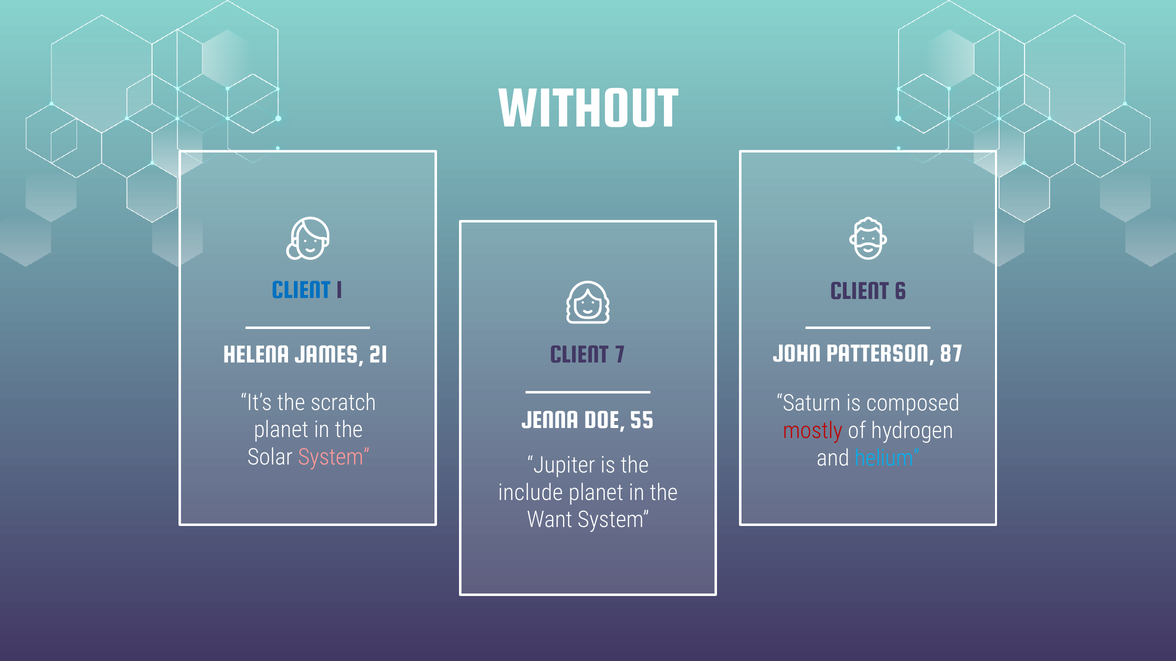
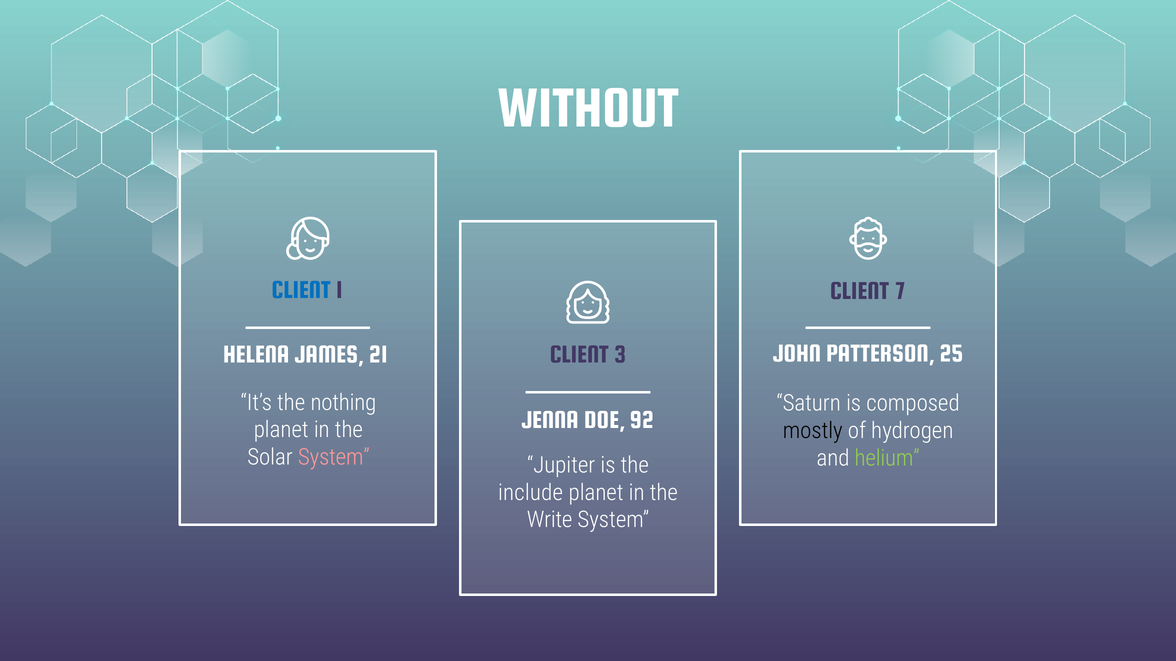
6: 6 -> 7 (900, 291)
87: 87 -> 25 (951, 353)
7: 7 -> 3 (620, 355)
scratch: scratch -> nothing (343, 403)
55: 55 -> 92 (642, 420)
mostly colour: red -> black (813, 431)
helium colour: light blue -> light green (887, 458)
Want: Want -> Write (550, 520)
